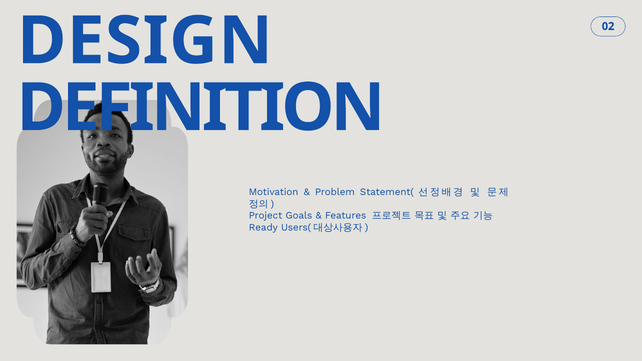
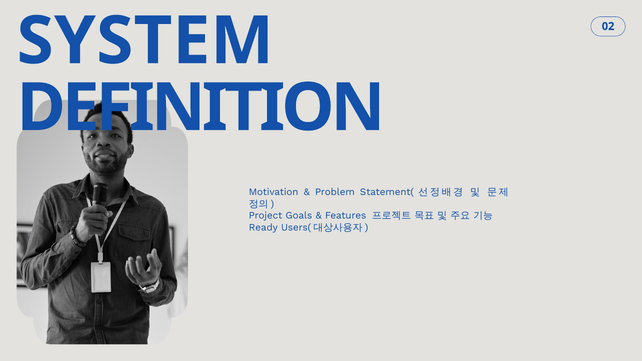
DESIGN: DESIGN -> SYSTEM (145, 41)
